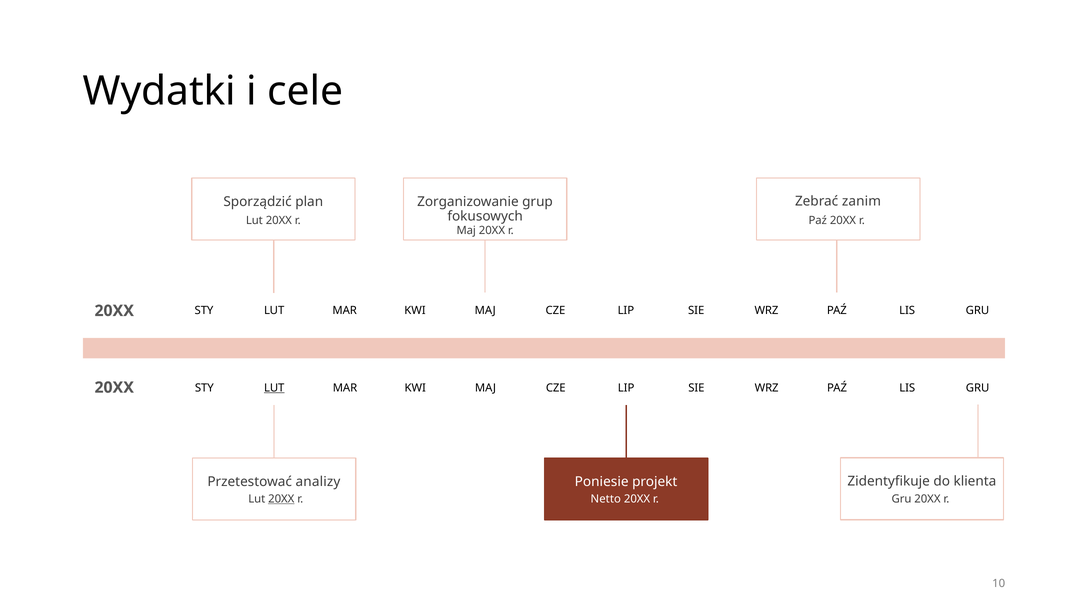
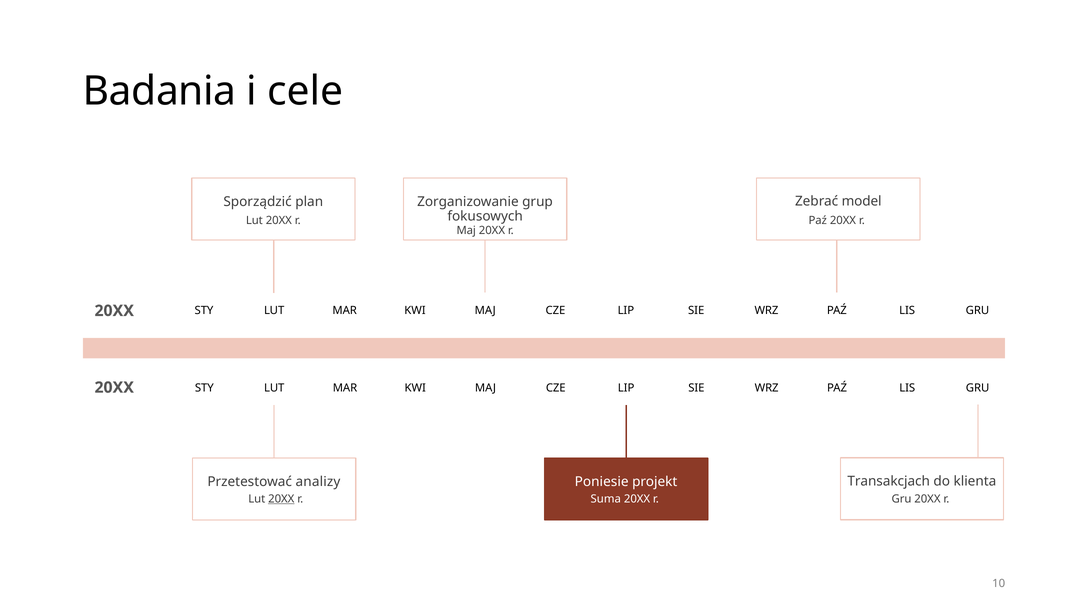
Wydatki: Wydatki -> Badania (160, 91)
zanim: zanim -> model (862, 201)
LUT underline: present -> none (274, 388)
Zidentyfikuje: Zidentyfikuje -> Transakcjach (889, 481)
Netto: Netto -> Suma (606, 499)
